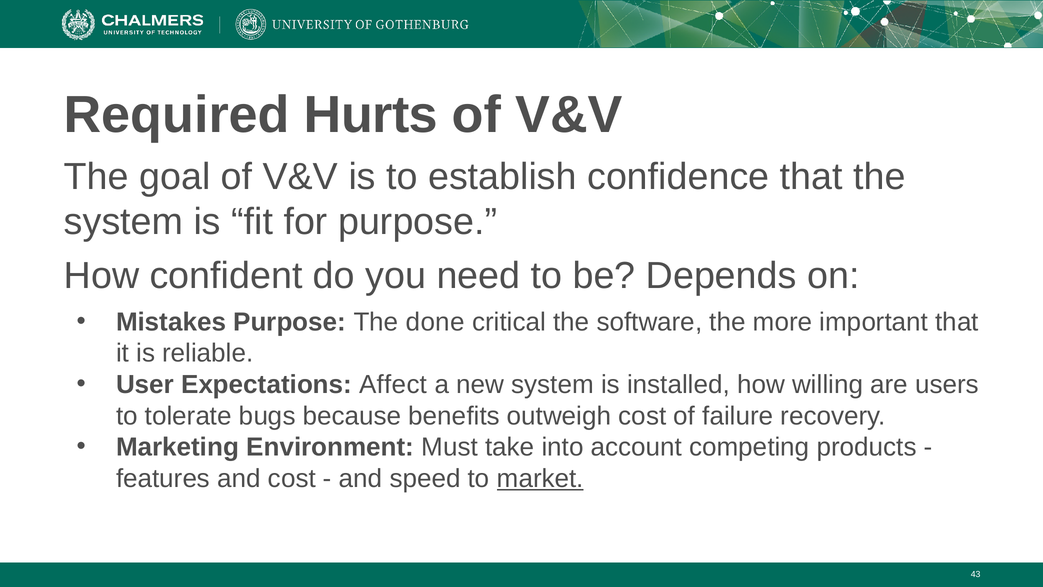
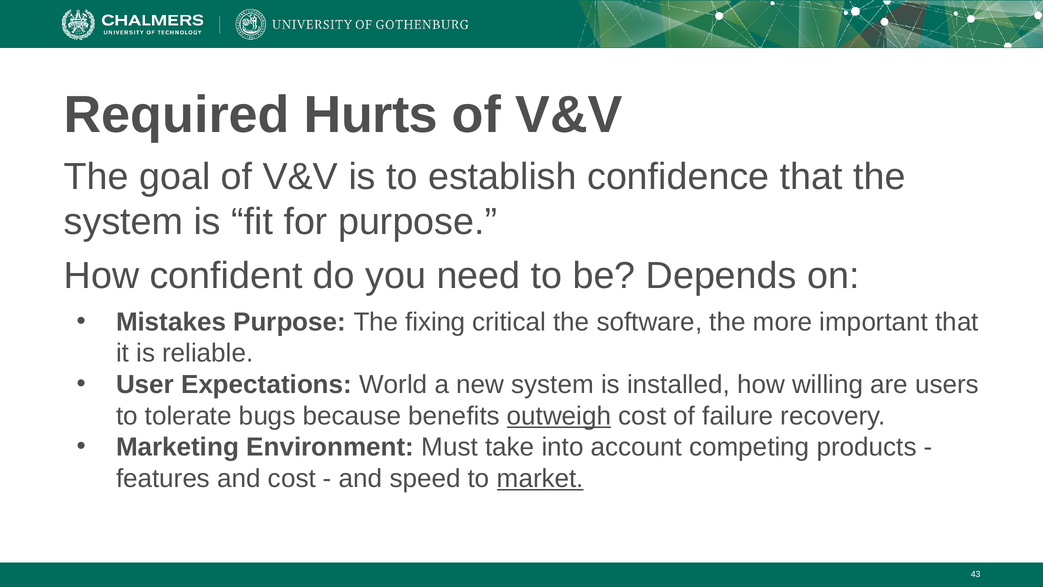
done: done -> ﬁxing (435, 322)
Affect: Affect -> World (393, 384)
outweigh underline: none -> present (559, 416)
